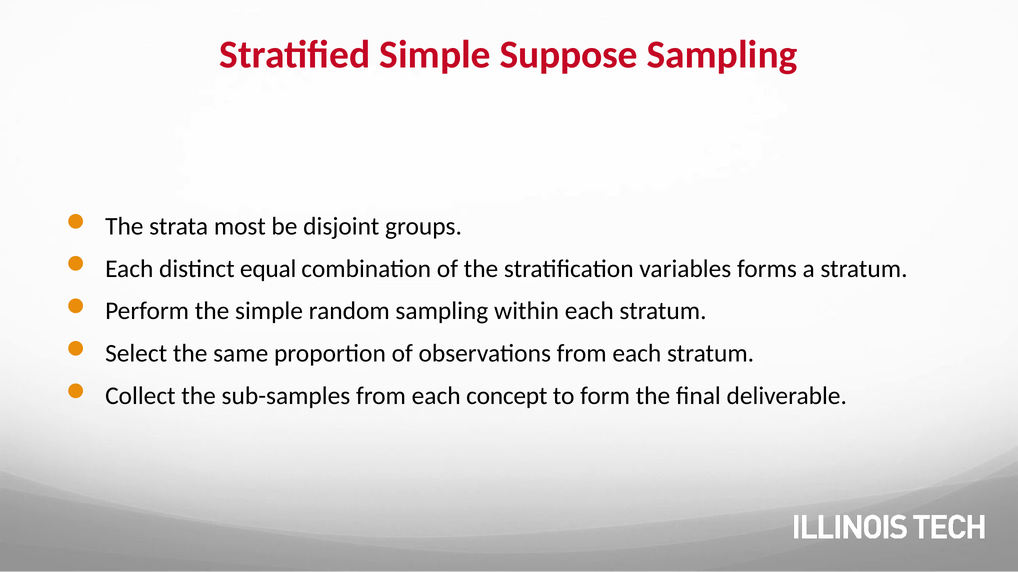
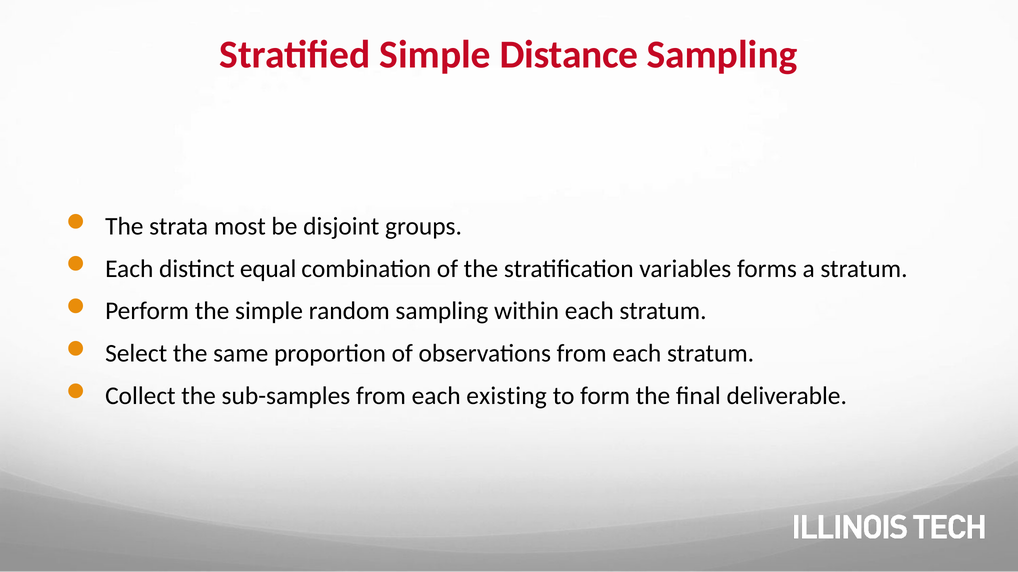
Suppose: Suppose -> Distance (569, 55)
concept: concept -> existing (507, 396)
